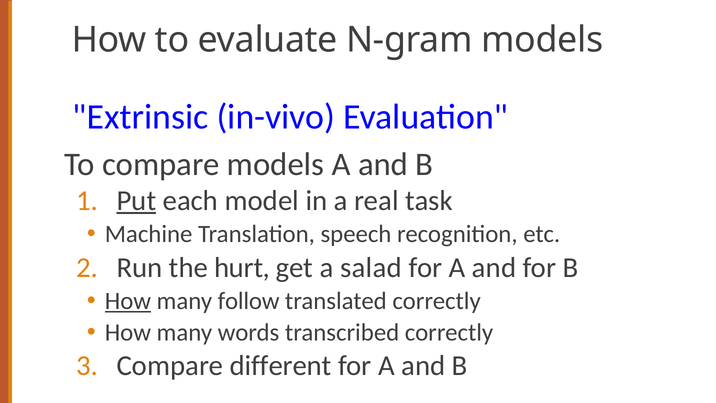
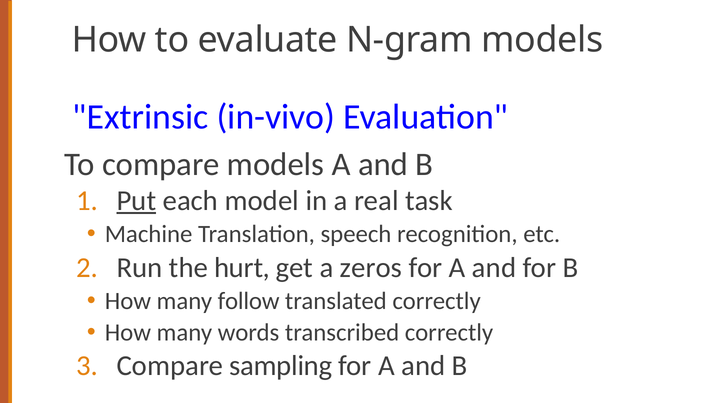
salad: salad -> zeros (371, 267)
How underline: present -> none (128, 301)
different: different -> sampling (281, 366)
